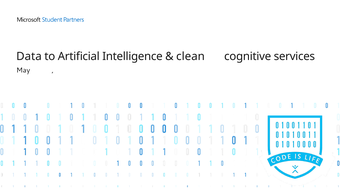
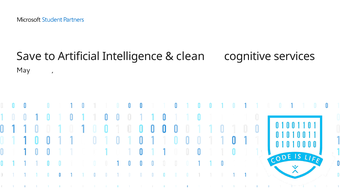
Data: Data -> Save (29, 56)
